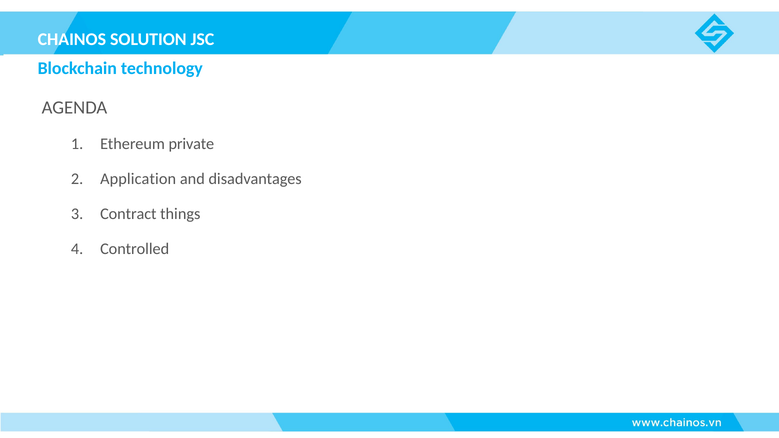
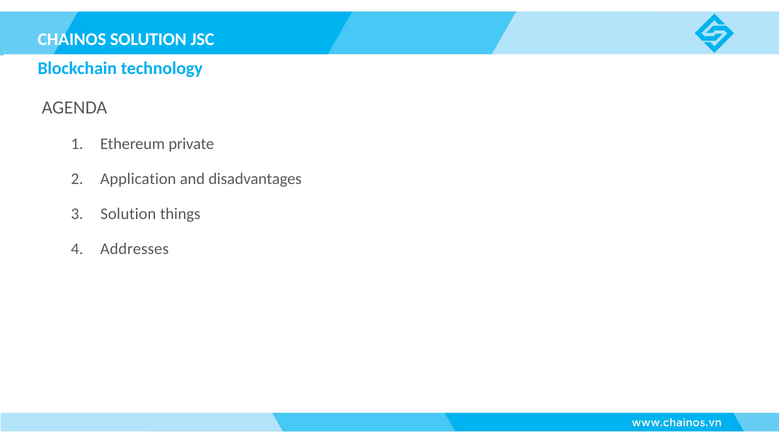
Contract: Contract -> Solution (128, 214)
Controlled: Controlled -> Addresses (135, 249)
